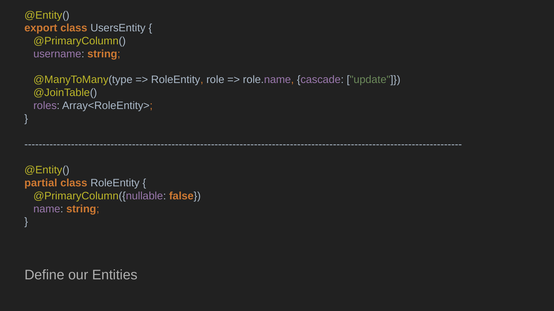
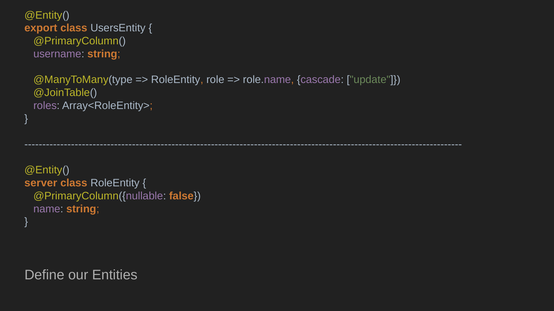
partial: partial -> server (41, 183)
